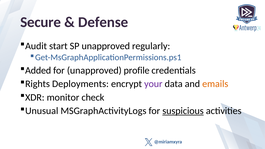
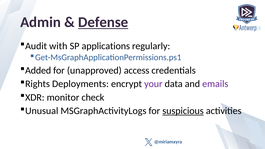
Secure: Secure -> Admin (41, 22)
Defense underline: none -> present (103, 22)
start: start -> with (58, 46)
SP unapproved: unapproved -> applications (106, 46)
profile: profile -> access (137, 70)
emails colour: orange -> purple (215, 84)
